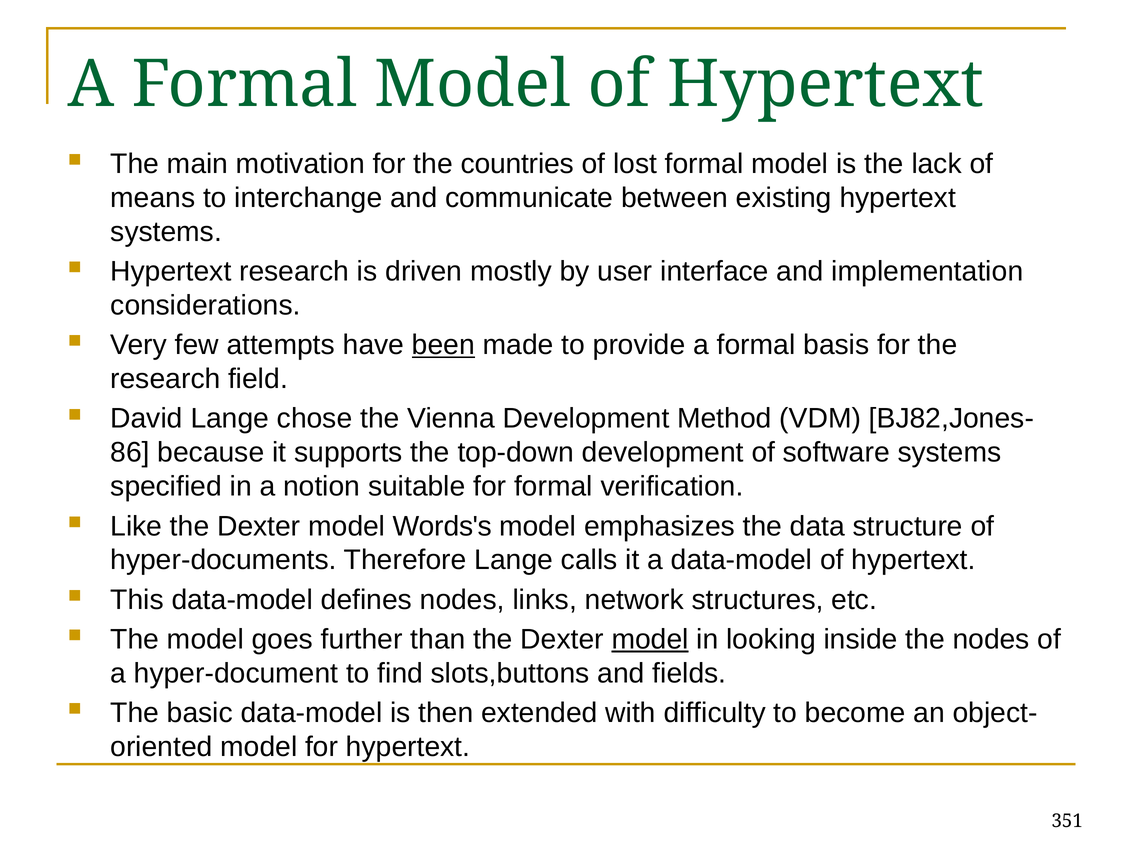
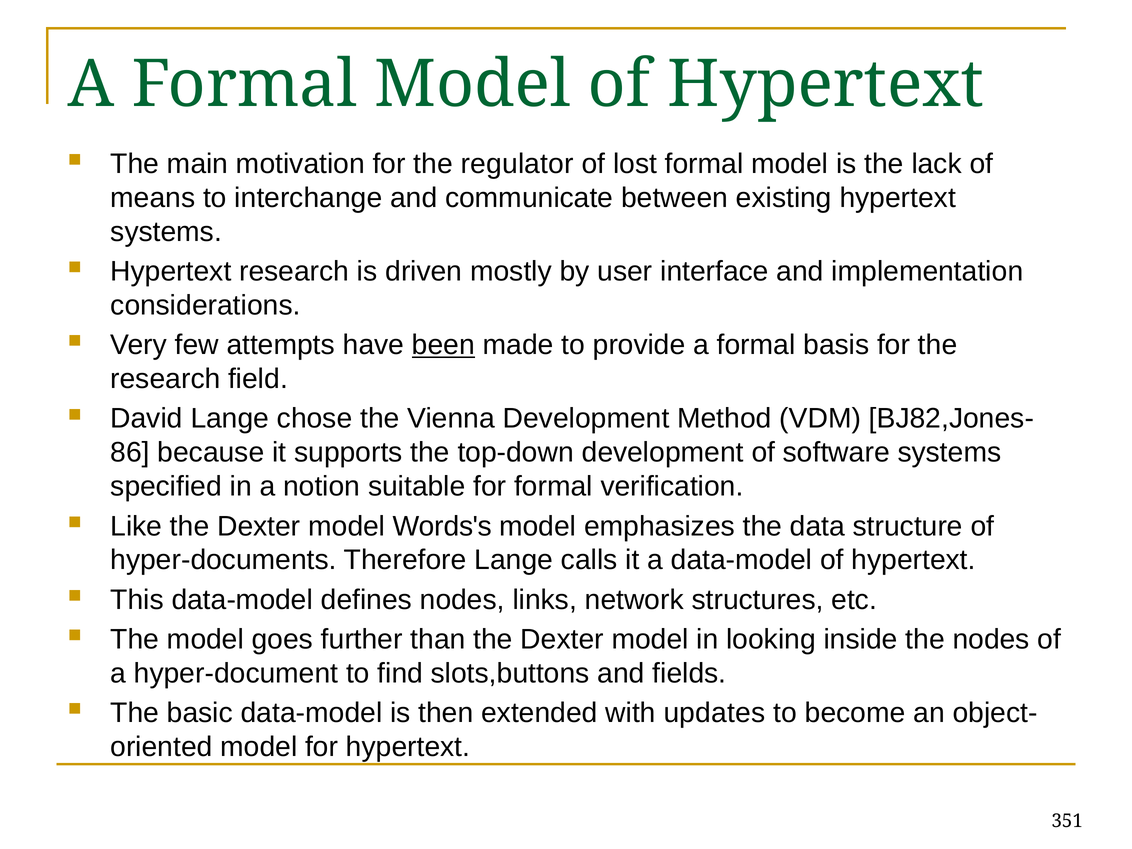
countries: countries -> regulator (517, 164)
model underline: present -> none (650, 639)
difficulty: difficulty -> updates (715, 713)
